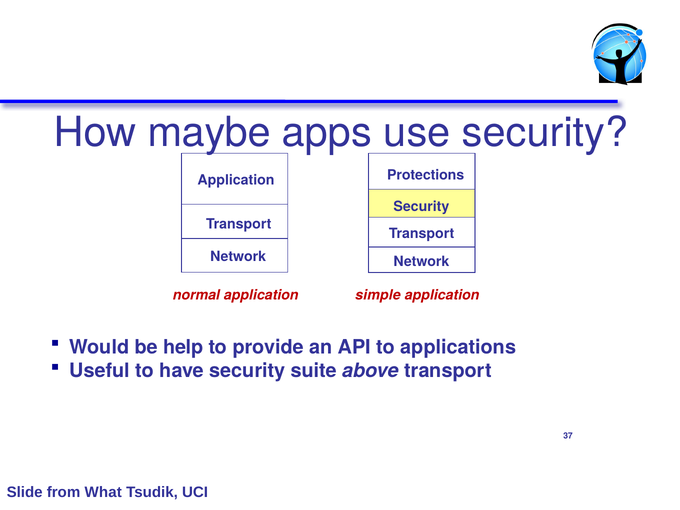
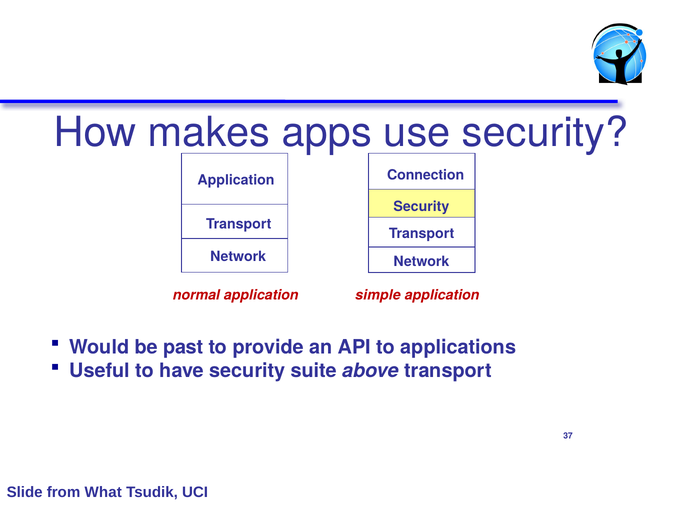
maybe: maybe -> makes (209, 133)
Protections: Protections -> Connection (426, 175)
help: help -> past (183, 347)
